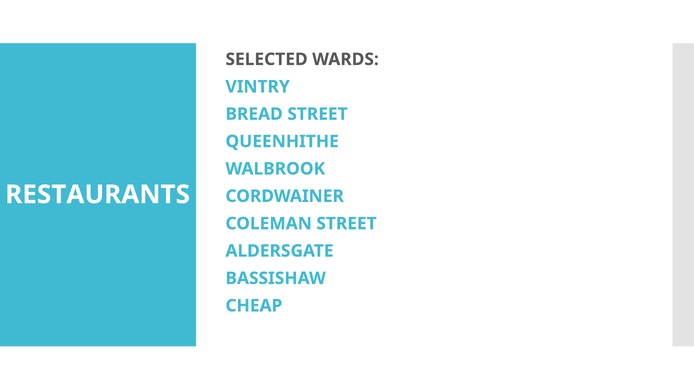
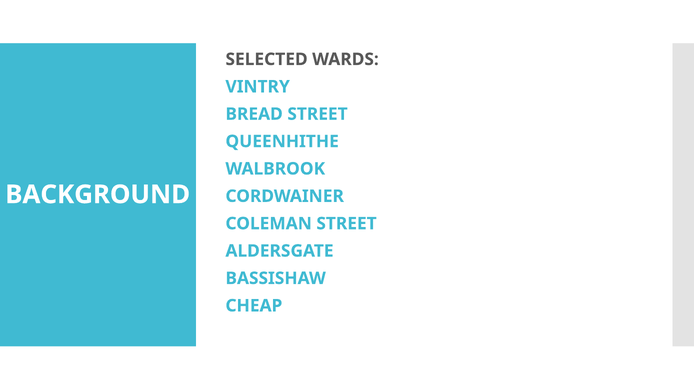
RESTAURANTS: RESTAURANTS -> BACKGROUND (98, 195)
